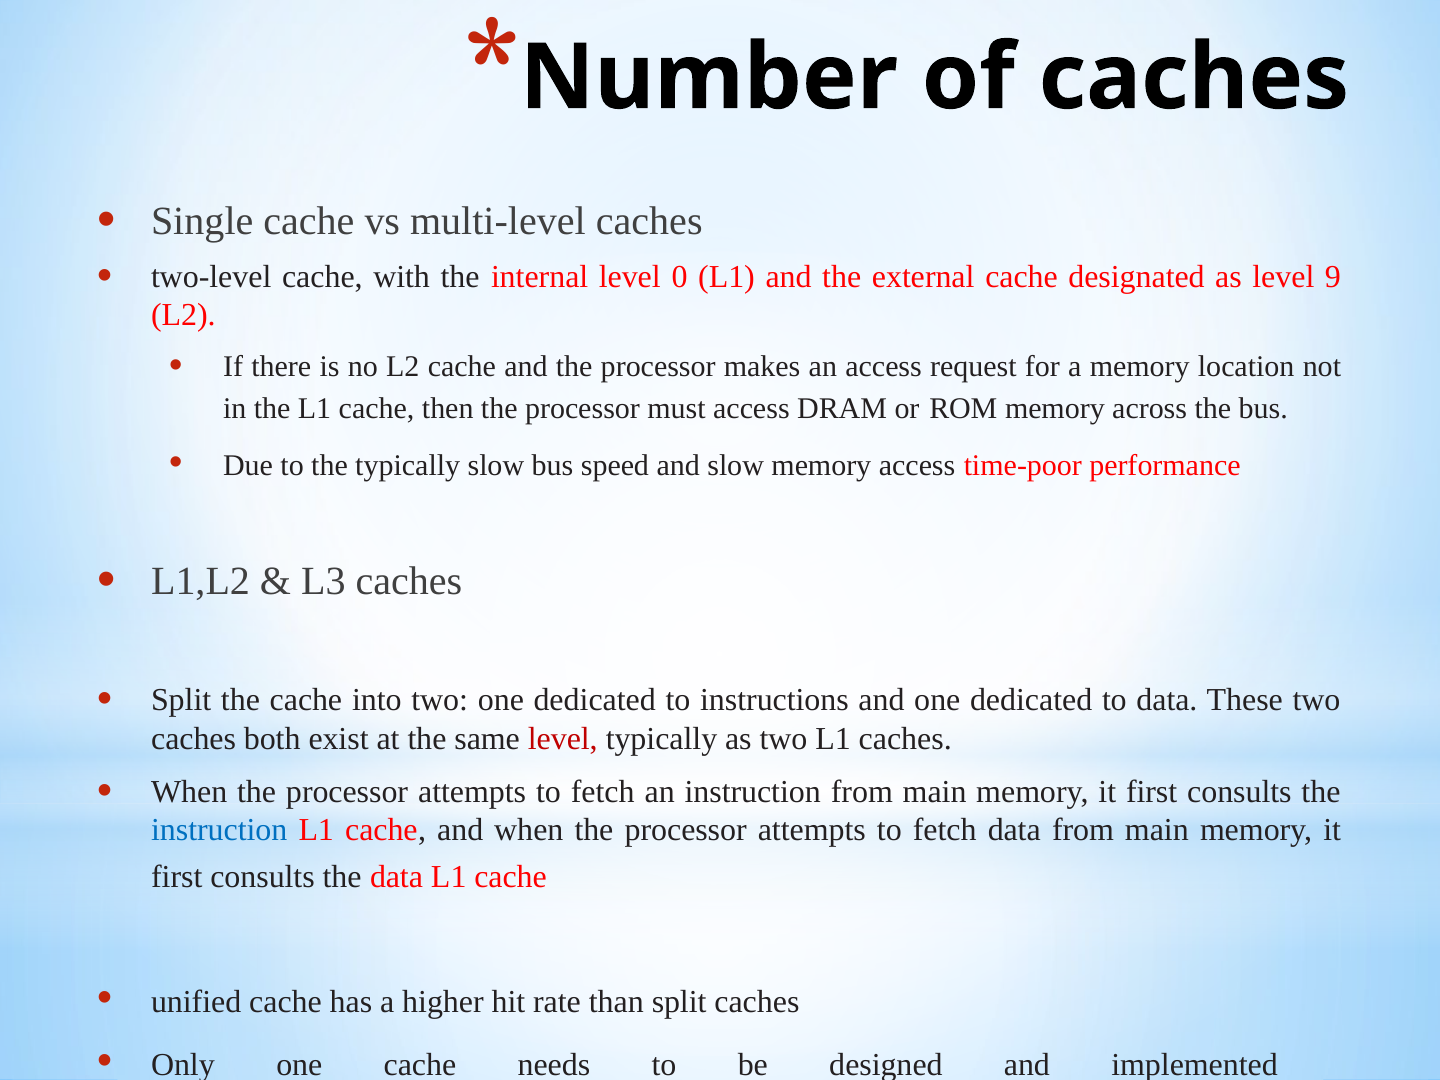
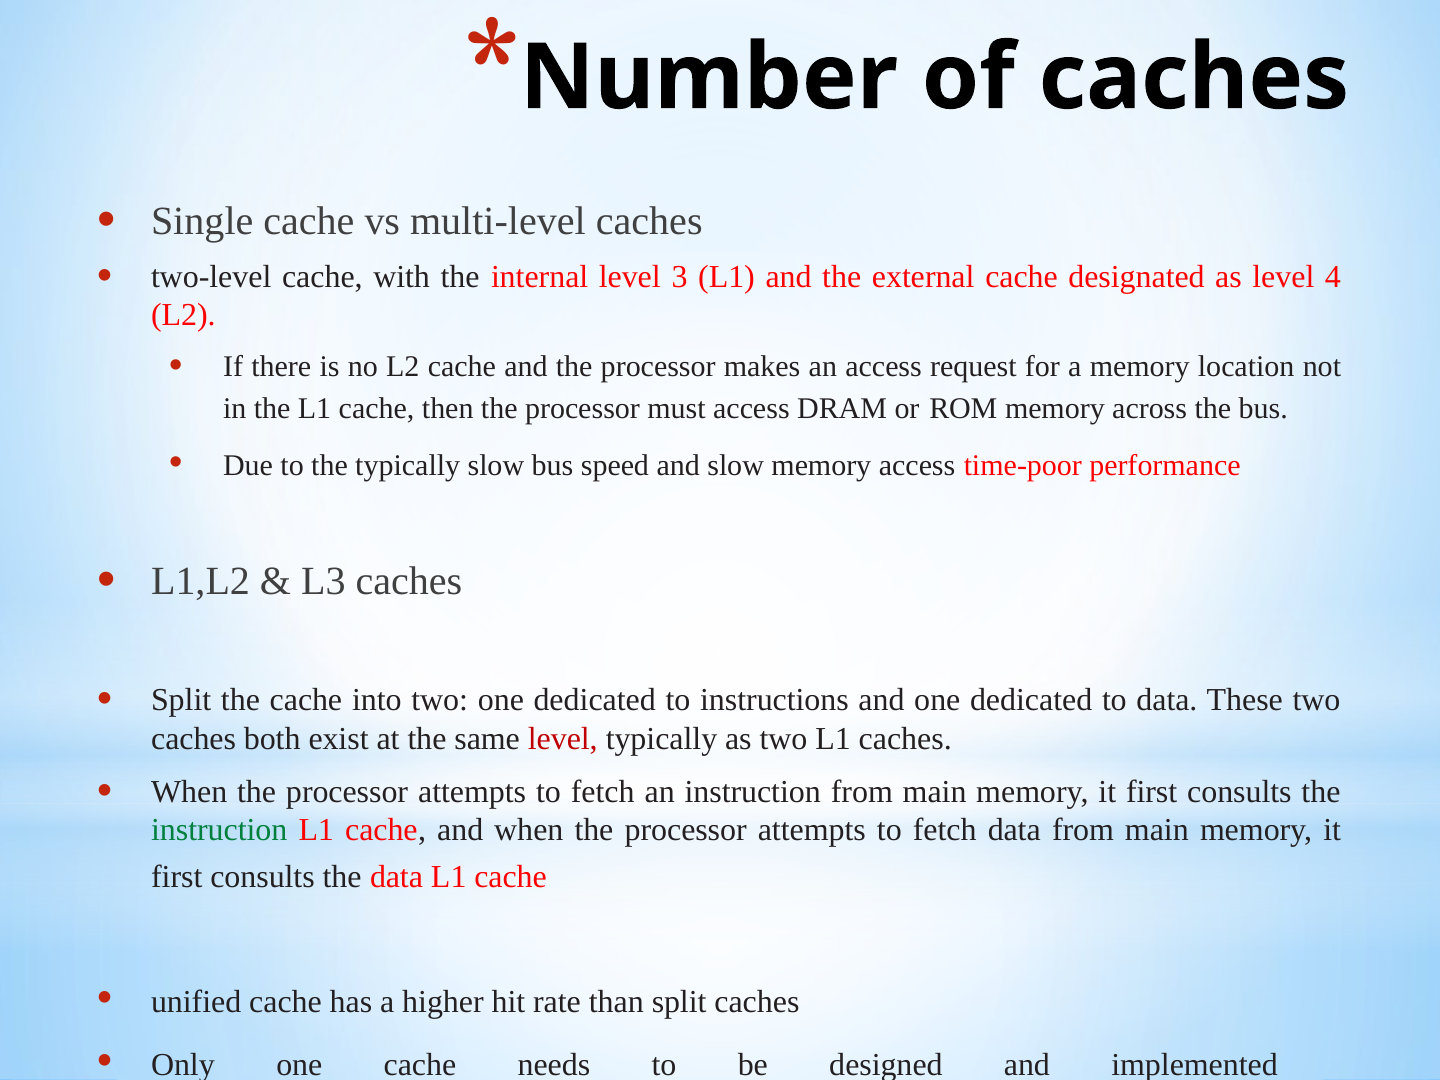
0: 0 -> 3 (680, 277)
9: 9 -> 4 (1333, 277)
instruction colour: blue -> green (219, 830)
